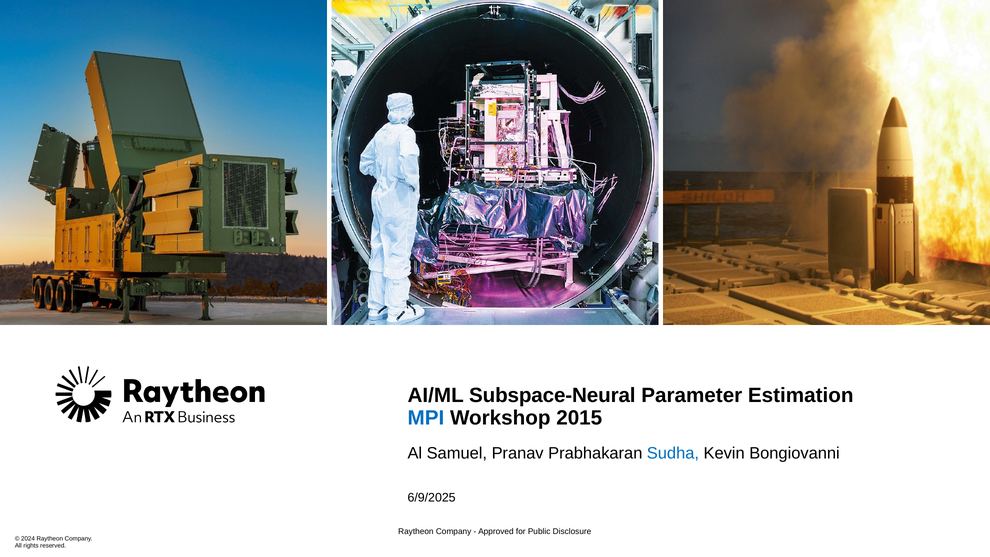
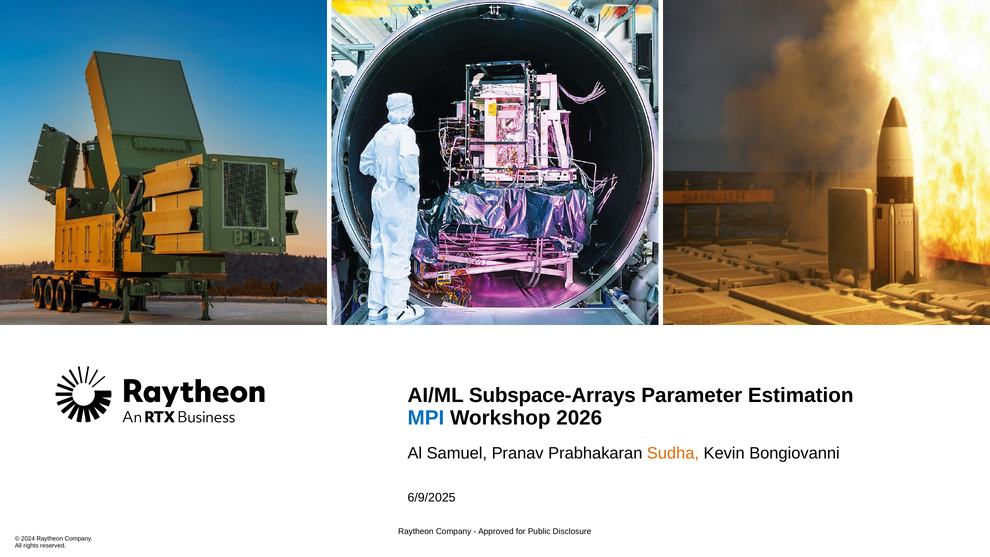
Subspace-Neural: Subspace-Neural -> Subspace-Arrays (552, 396)
2015: 2015 -> 2026 (579, 418)
Sudha colour: blue -> orange (673, 453)
